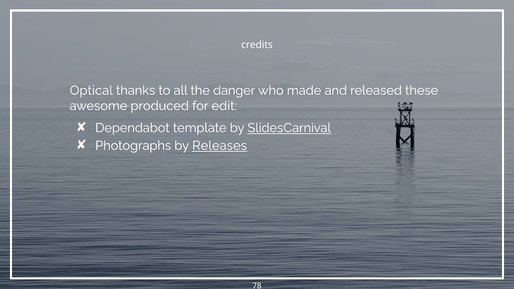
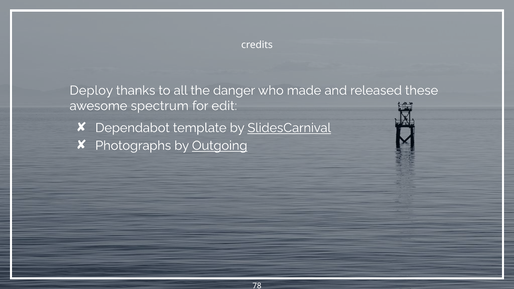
Optical: Optical -> Deploy (91, 90)
produced: produced -> spectrum (160, 106)
Releases: Releases -> Outgoing (220, 146)
